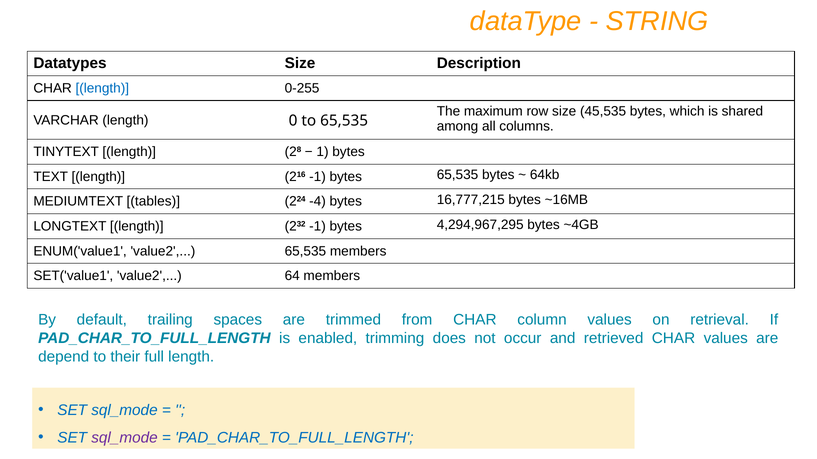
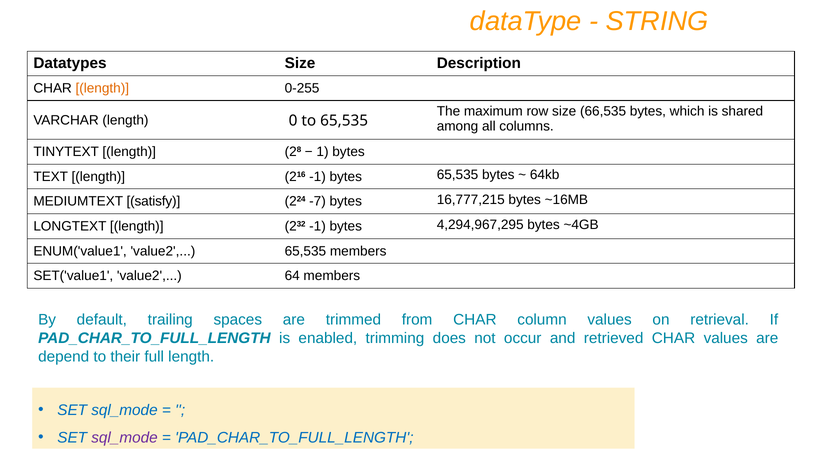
length colour: blue -> orange (102, 88)
45,535: 45,535 -> 66,535 (603, 111)
tables: tables -> satisfy (153, 202)
-4: -4 -> -7 (317, 202)
